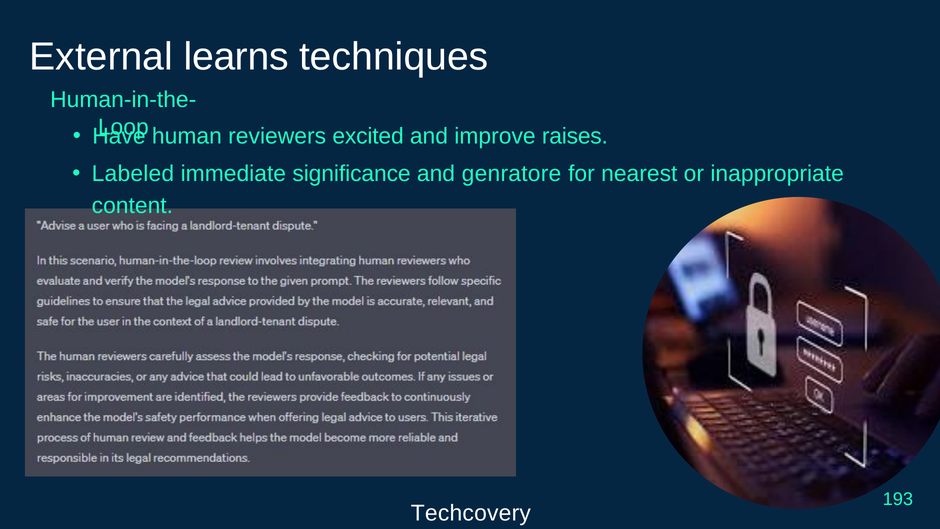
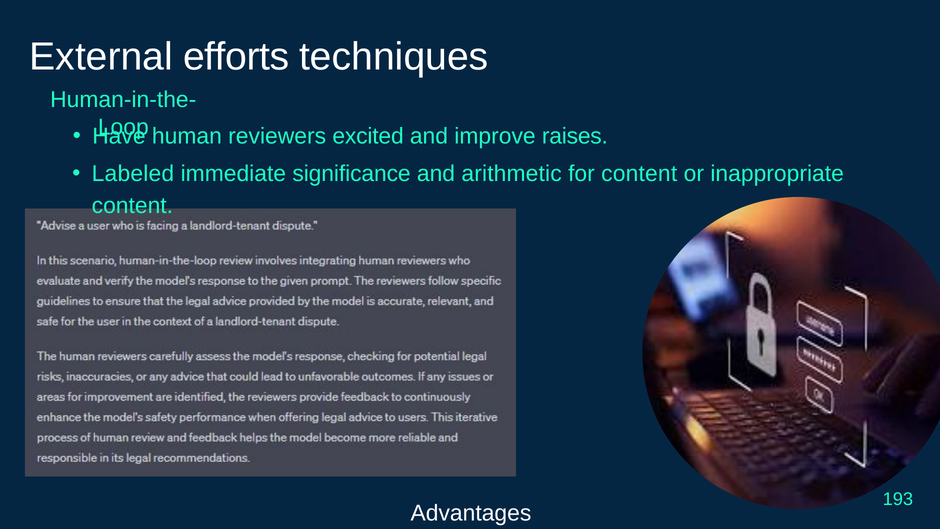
learns: learns -> efforts (236, 57)
genratore: genratore -> arithmetic (512, 174)
for nearest: nearest -> content (639, 174)
Techcovery: Techcovery -> Advantages (471, 513)
